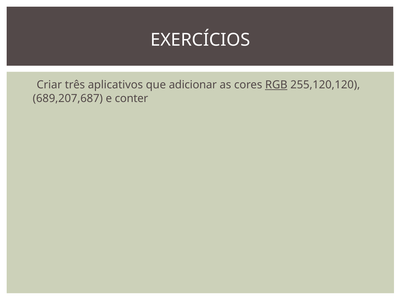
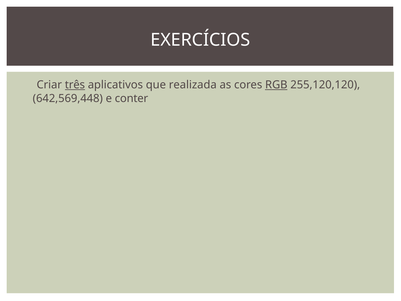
três underline: none -> present (75, 85)
adicionar: adicionar -> realizada (193, 85)
689,207,687: 689,207,687 -> 642,569,448 (68, 98)
